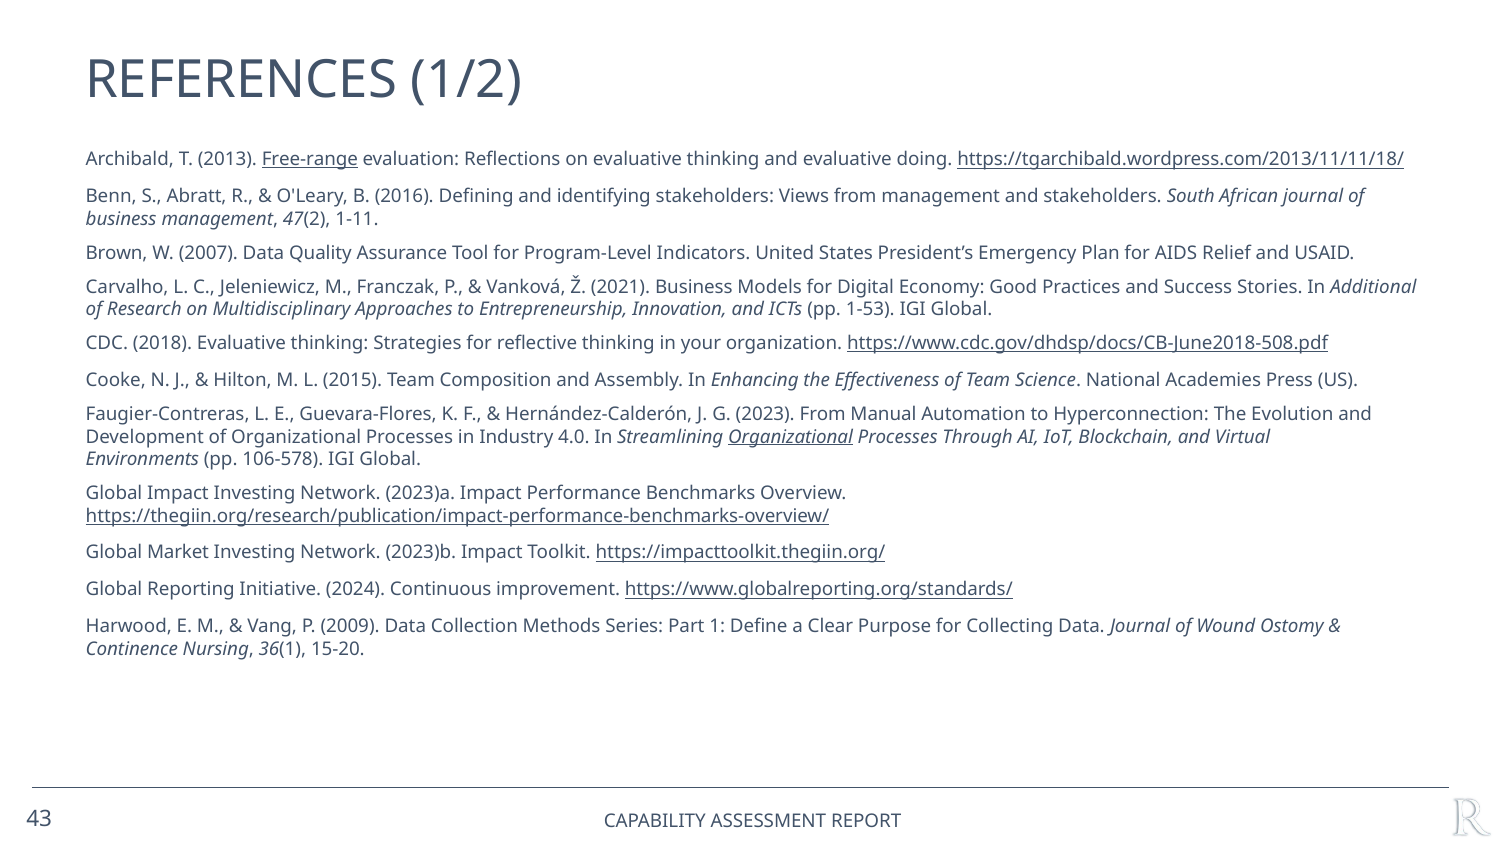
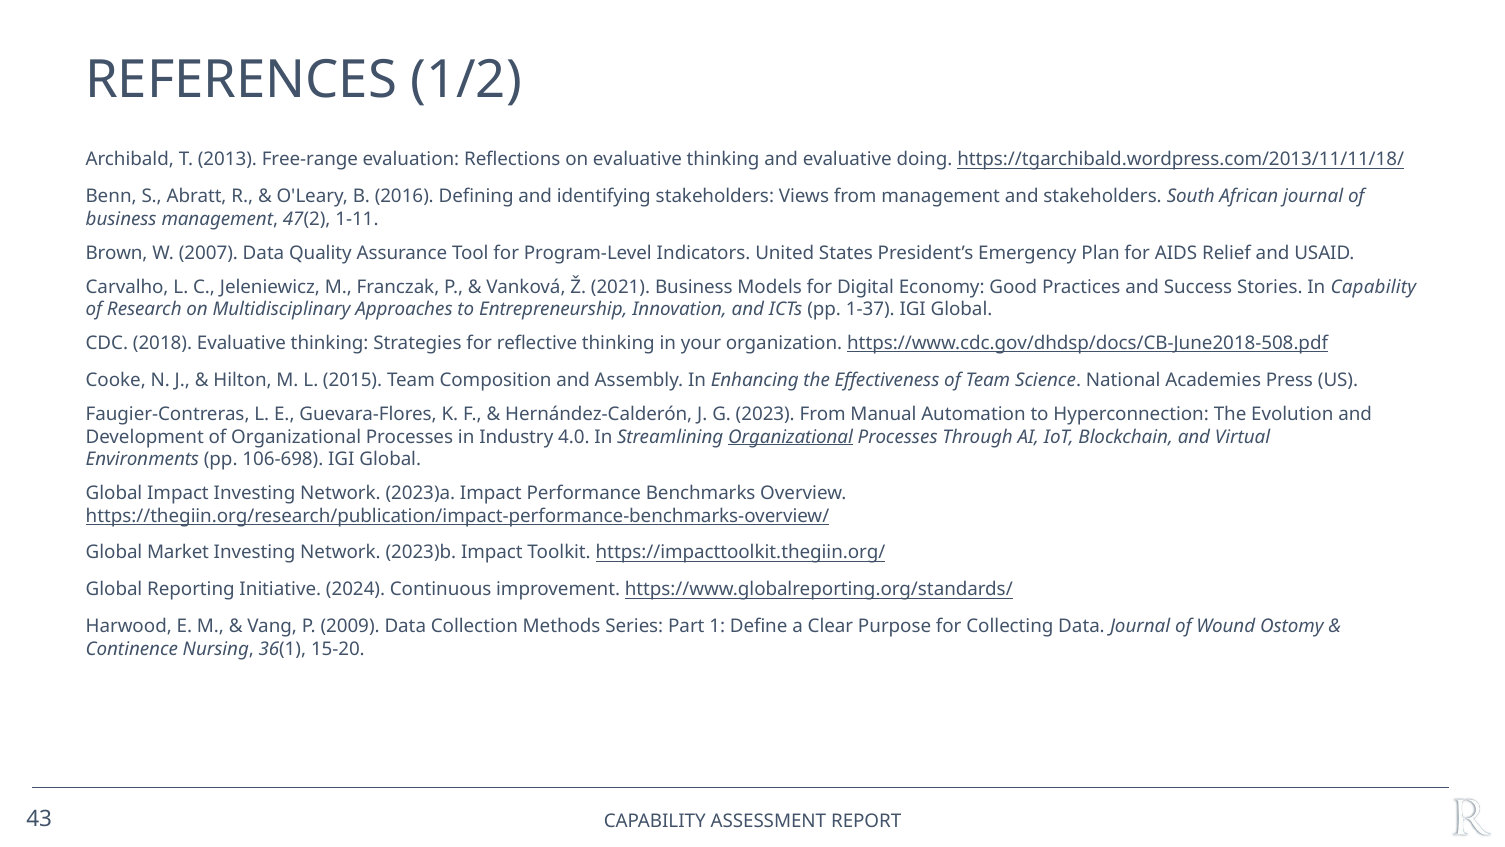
Free-range underline: present -> none (310, 159)
In Additional: Additional -> Capability (1373, 287)
1-53: 1-53 -> 1-37 (870, 309)
106-578: 106-578 -> 106-698 (283, 459)
